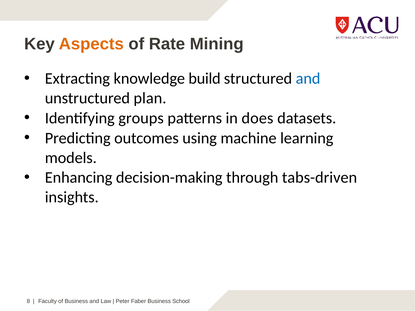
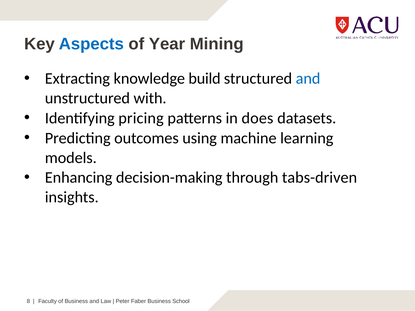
Aspects colour: orange -> blue (91, 44)
Rate: Rate -> Year (167, 44)
plan: plan -> with (150, 98)
groups: groups -> pricing (141, 118)
